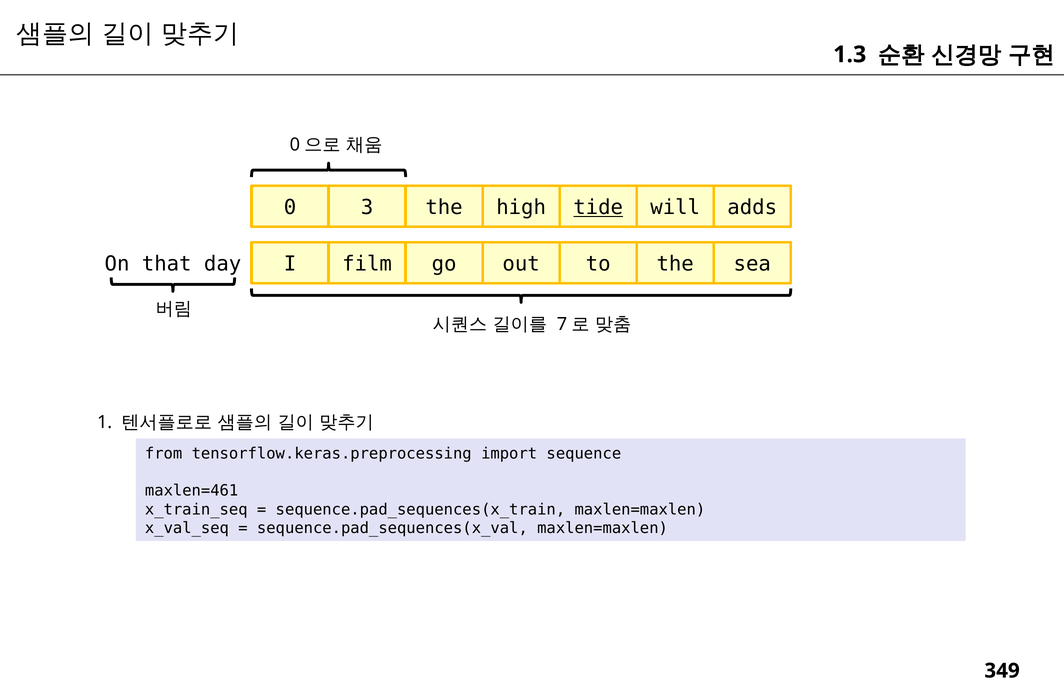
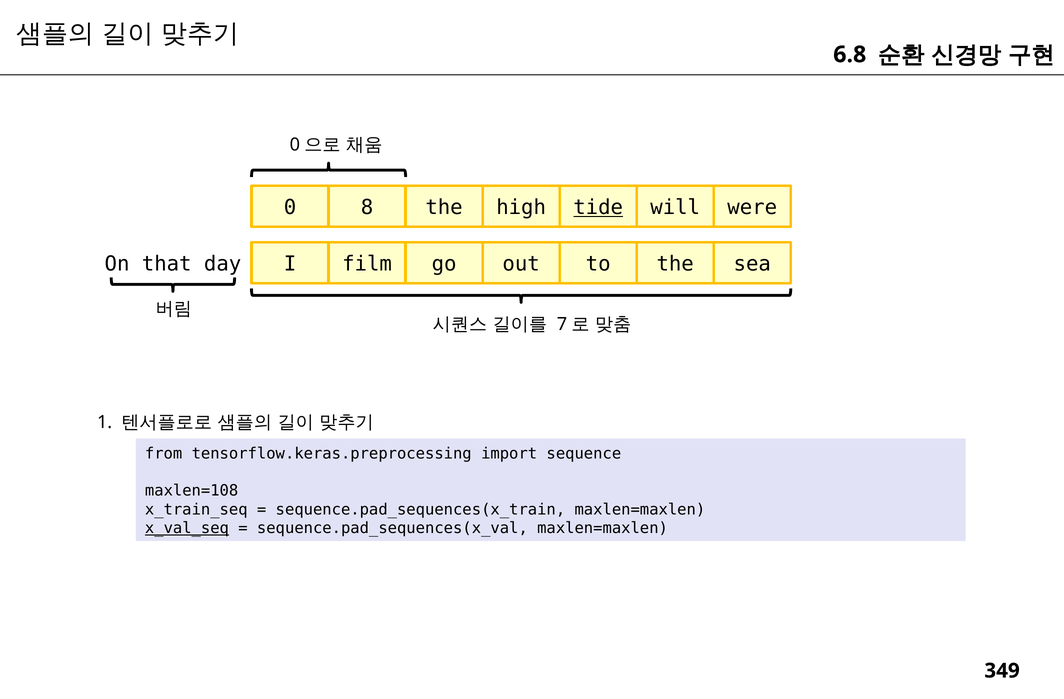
1.3: 1.3 -> 6.8 (850, 55)
3: 3 -> 8 (367, 208)
adds: adds -> were (752, 208)
maxlen=461: maxlen=461 -> maxlen=108 (192, 491)
x_val_seq underline: none -> present (187, 528)
